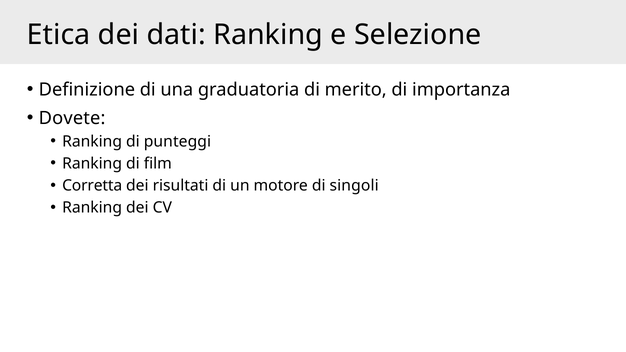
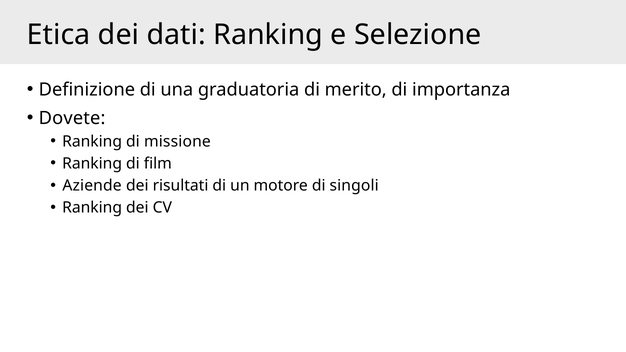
punteggi: punteggi -> missione (177, 142)
Corretta: Corretta -> Aziende (92, 186)
